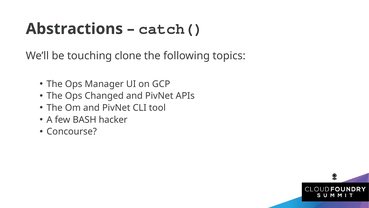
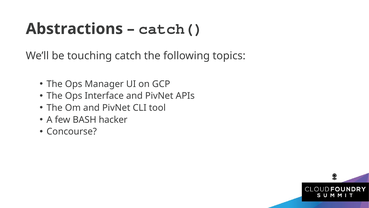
clone: clone -> catch (128, 56)
Changed: Changed -> Interface (104, 96)
